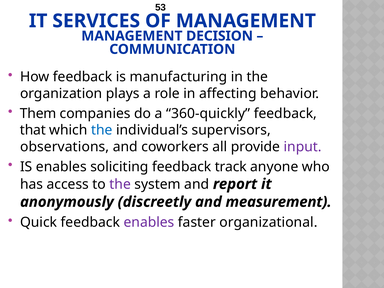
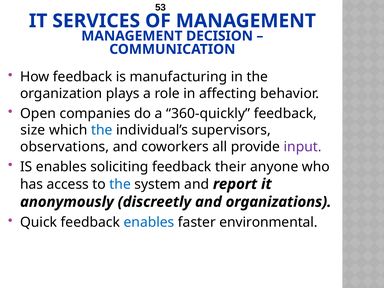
Them: Them -> Open (38, 113)
that: that -> size (33, 130)
track: track -> their (231, 167)
the colour: purple -> blue (120, 184)
measurement: measurement -> organizations (279, 202)
enables colour: purple -> blue (149, 222)
organizational: organizational -> environmental (268, 222)
